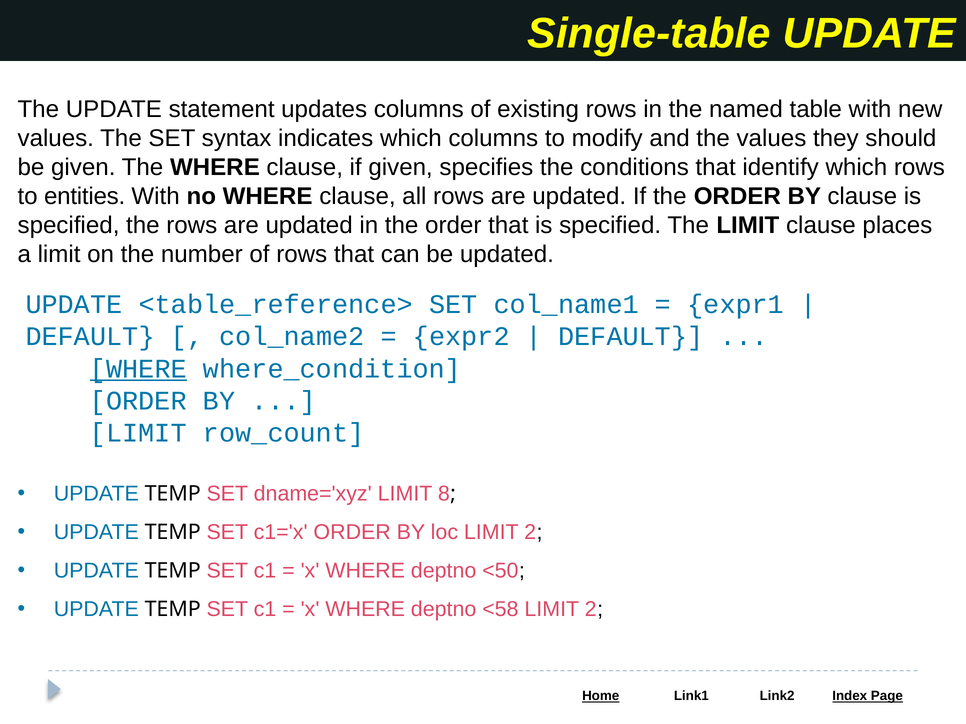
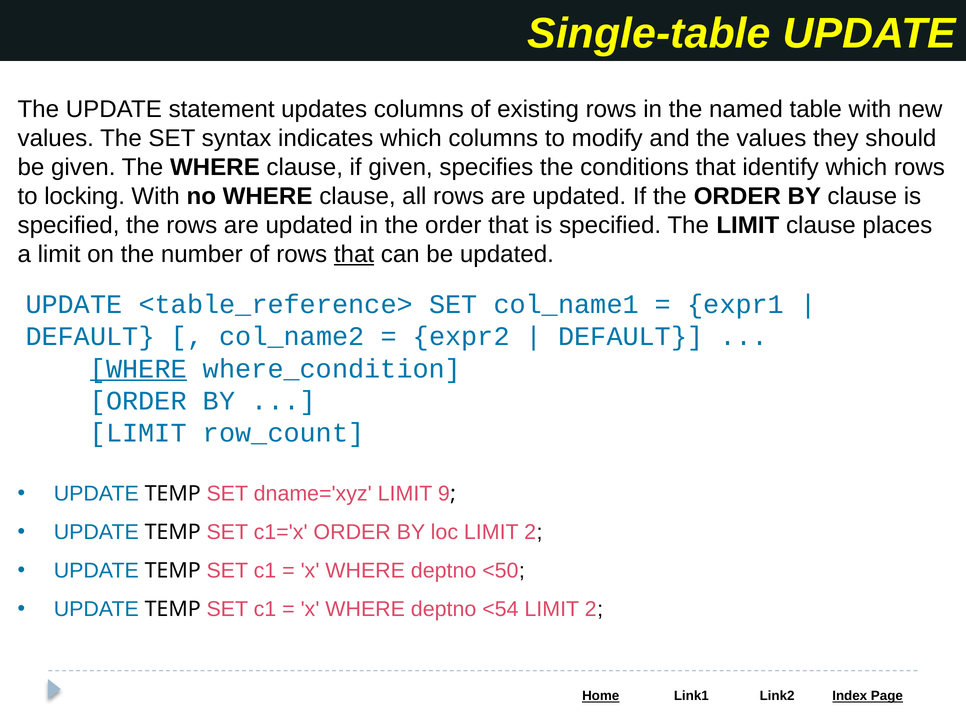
entities: entities -> locking (85, 196)
that underline: none -> present (354, 254)
8: 8 -> 9 (444, 494)
<58: <58 -> <54 (500, 610)
